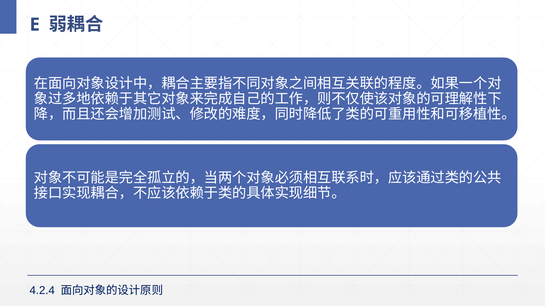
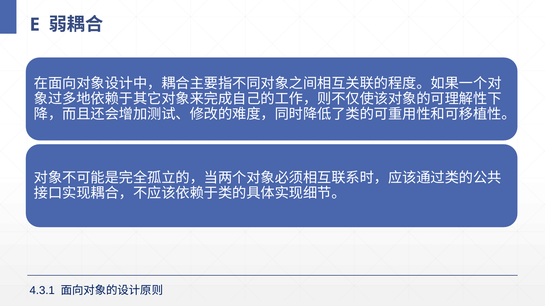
4.2.4: 4.2.4 -> 4.3.1 (42, 291)
